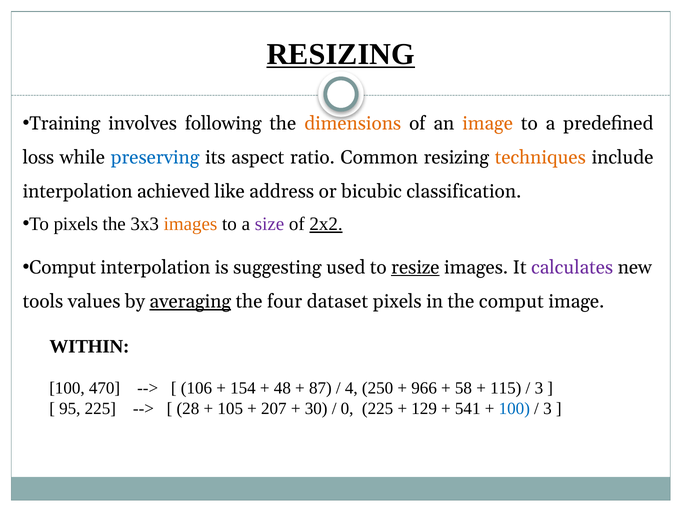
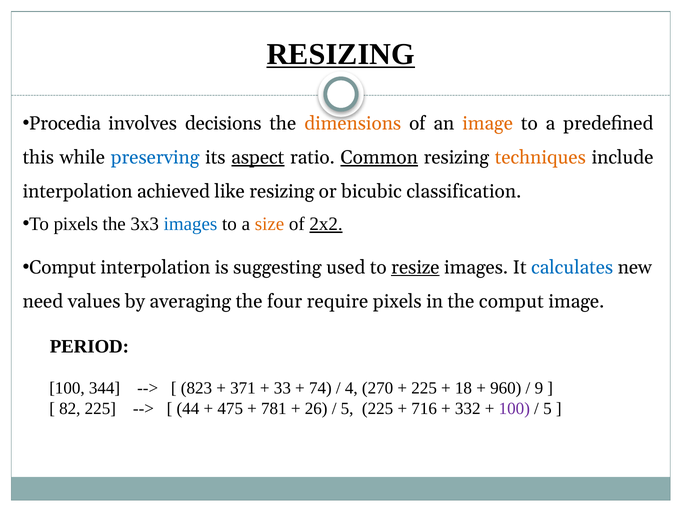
Training: Training -> Procedia (65, 123)
following: following -> decisions (223, 123)
loss: loss -> this (38, 157)
aspect underline: none -> present (258, 157)
Common underline: none -> present (379, 157)
like address: address -> resizing (282, 191)
images colour: orange -> blue (190, 224)
size colour: purple -> orange (270, 224)
calculates colour: purple -> blue (572, 267)
tools: tools -> need (43, 301)
averaging underline: present -> none (190, 301)
dataset: dataset -> require (337, 301)
WITHIN: WITHIN -> PERIOD (89, 346)
470: 470 -> 344 (105, 388)
106: 106 -> 823 (196, 388)
154: 154 -> 371 (243, 388)
48: 48 -> 33 (282, 388)
87: 87 -> 74 (320, 388)
250: 250 -> 270 (378, 388)
966: 966 -> 225 (424, 388)
58: 58 -> 18 (463, 388)
115: 115 -> 960 (506, 388)
3: 3 -> 9 (539, 388)
95: 95 -> 82 (70, 408)
28: 28 -> 44 (188, 408)
105: 105 -> 475 (230, 408)
207: 207 -> 781 (274, 408)
30: 30 -> 26 (316, 408)
0: 0 -> 5 (347, 408)
129: 129 -> 716 (424, 408)
541: 541 -> 332 (468, 408)
100 colour: blue -> purple (514, 408)
3: 3 -> 5 (547, 408)
